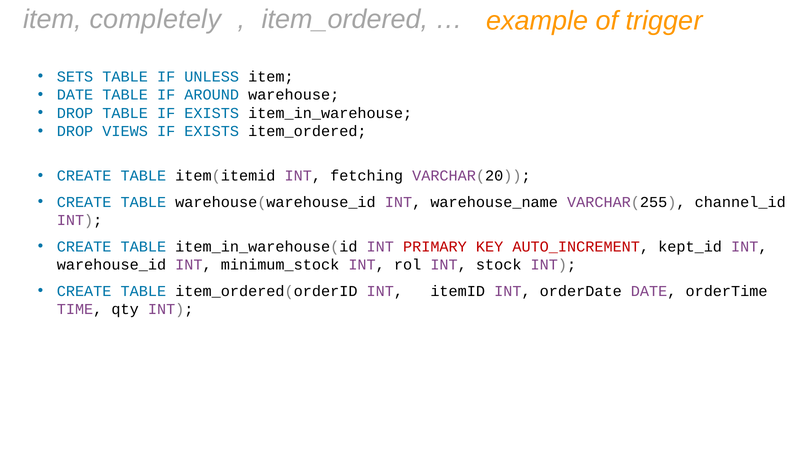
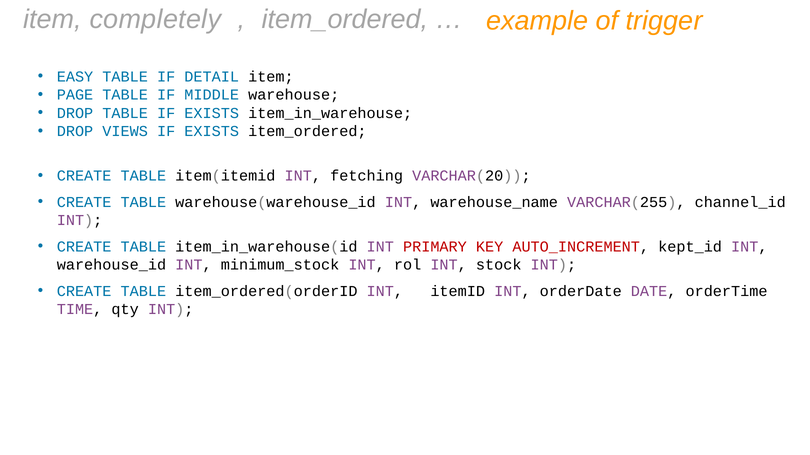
SETS: SETS -> EASY (75, 77)
UNLESS: UNLESS -> DETAIL (212, 77)
DATE: DATE -> PAGE (75, 95)
AROUND: AROUND -> MIDDLE (212, 95)
